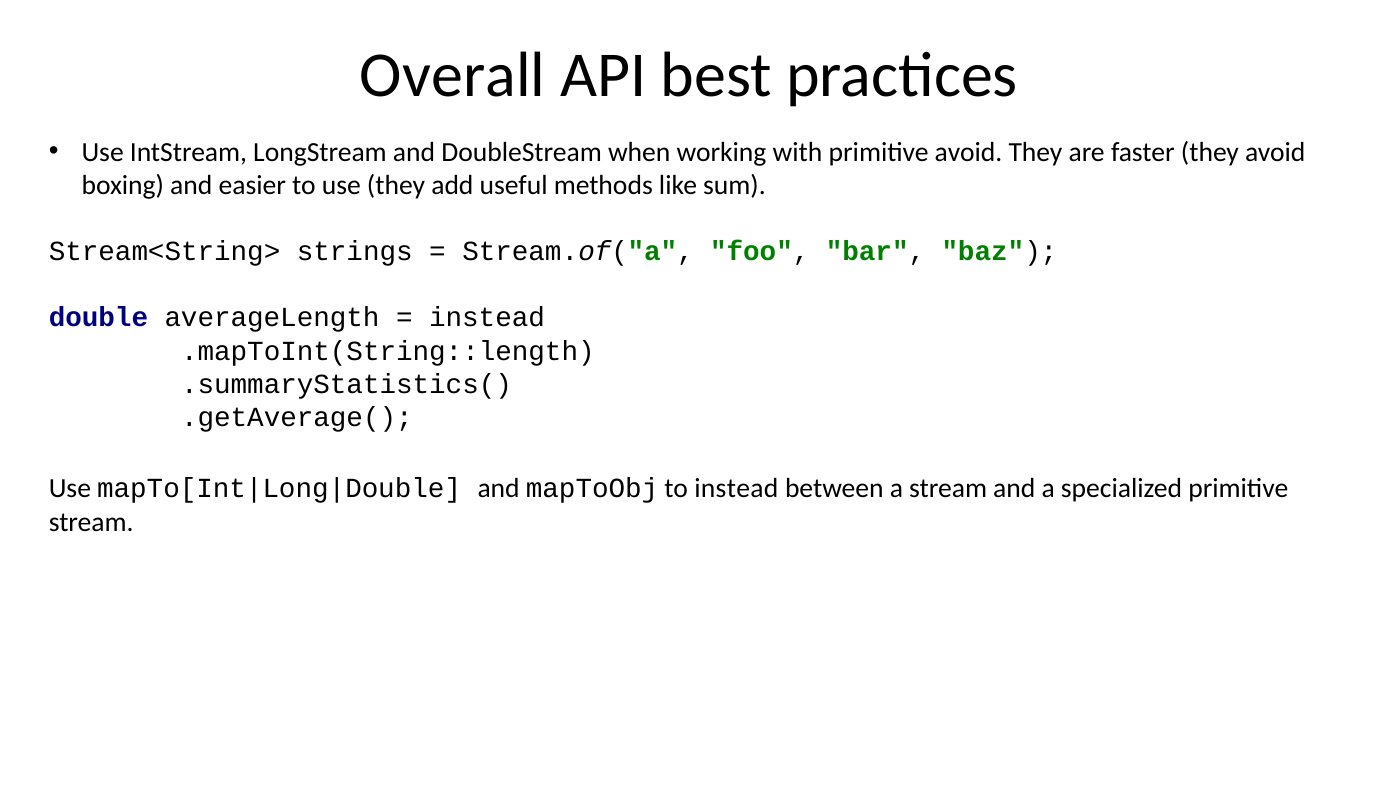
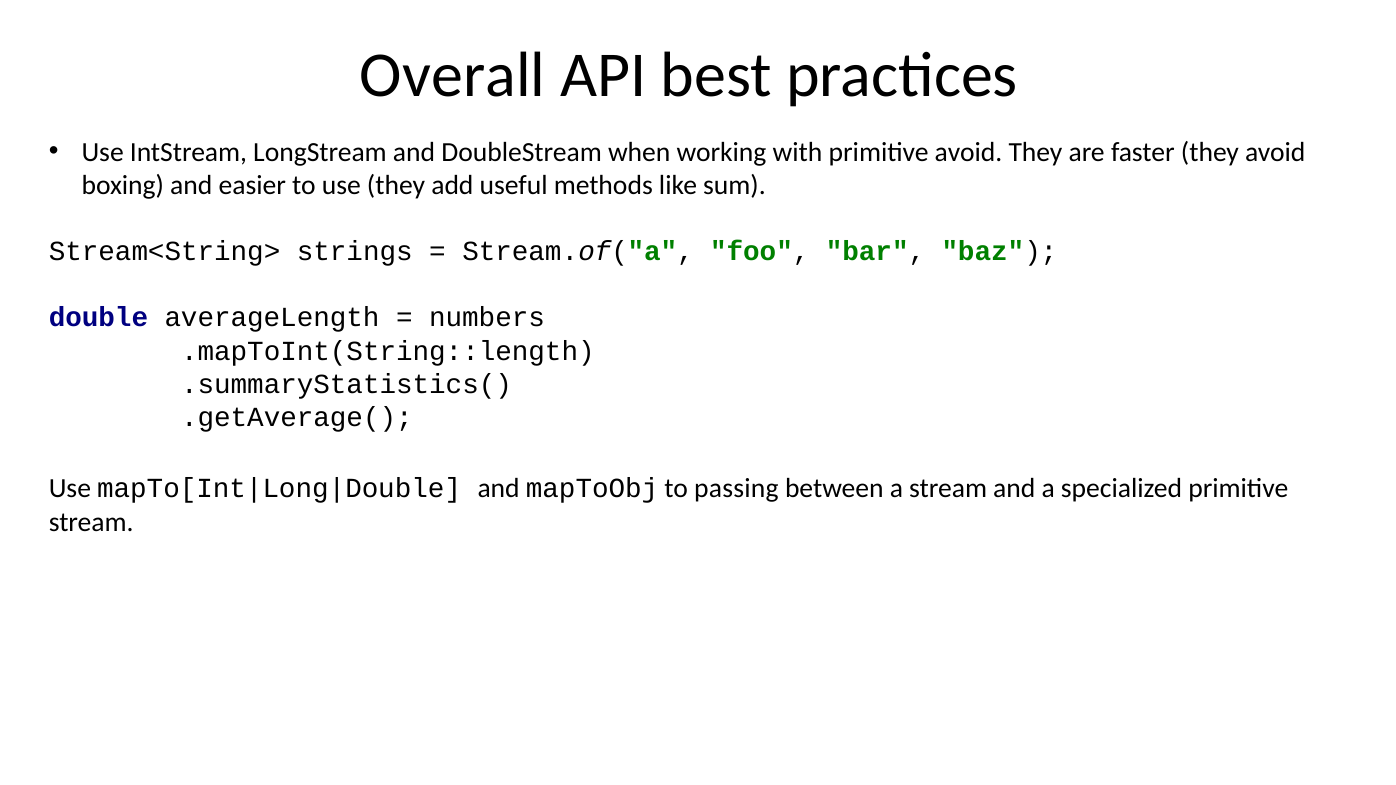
instead: instead -> numbers (487, 318)
to instead: instead -> passing (736, 489)
